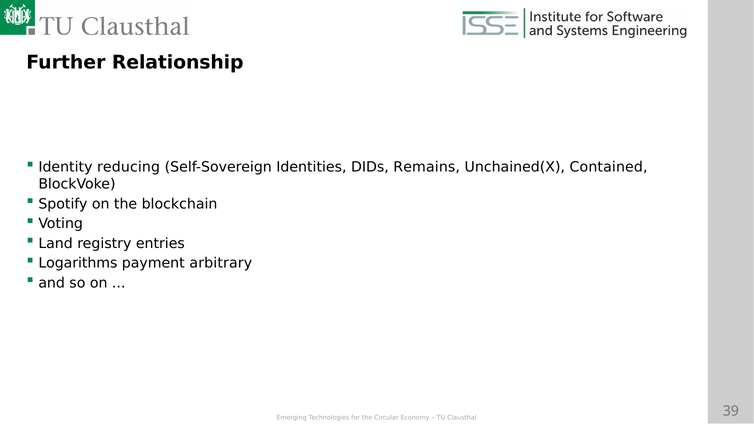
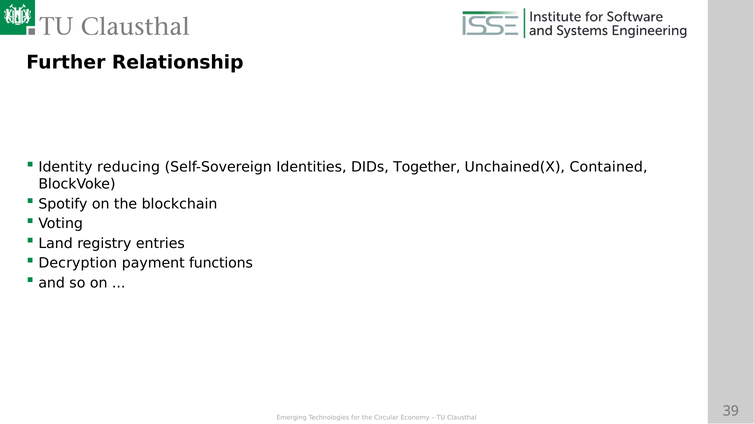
Remains: Remains -> Together (427, 167)
Logarithms: Logarithms -> Decryption (78, 263)
arbitrary: arbitrary -> functions (221, 263)
